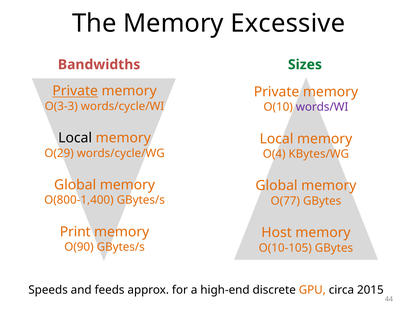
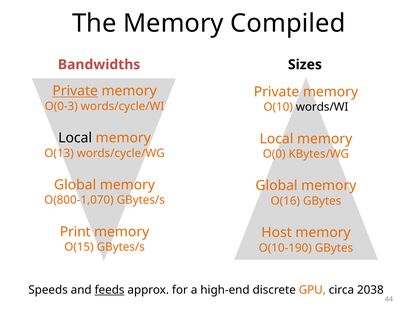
Excessive: Excessive -> Compiled (288, 23)
Sizes colour: green -> black (305, 65)
O(3-3: O(3-3 -> O(0-3 (61, 106)
words/WI colour: purple -> black (322, 107)
O(29: O(29 -> O(13 (59, 153)
O(4: O(4 -> O(0 (274, 154)
O(800-1,400: O(800-1,400 -> O(800-1,070 (79, 200)
O(77: O(77 -> O(16 (285, 201)
O(90: O(90 -> O(15 (79, 247)
O(10-105: O(10-105 -> O(10-190 (285, 247)
feeds underline: none -> present (110, 290)
2015: 2015 -> 2038 (370, 290)
